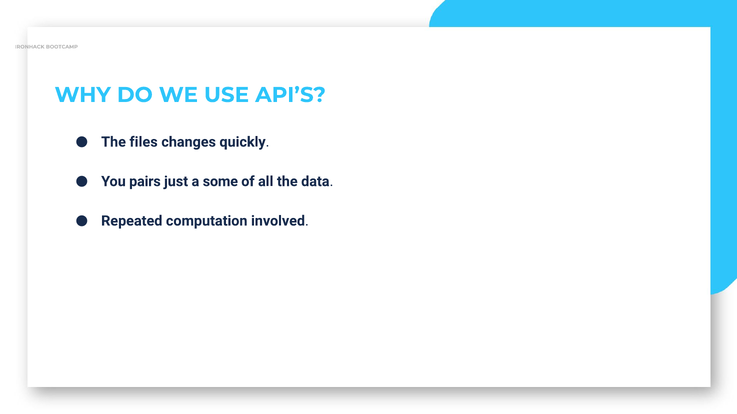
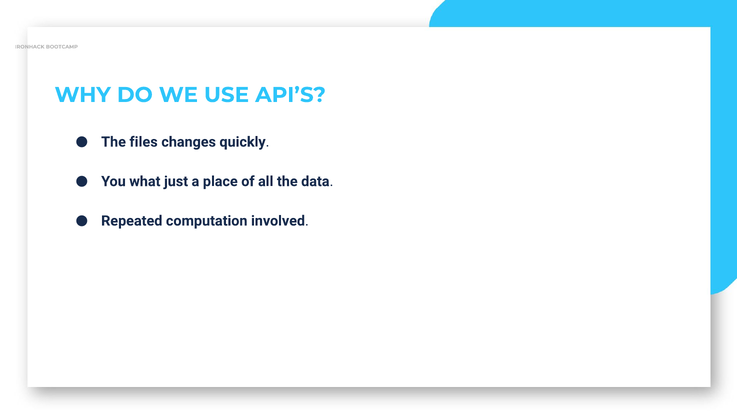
pairs: pairs -> what (145, 182)
some: some -> place (220, 182)
